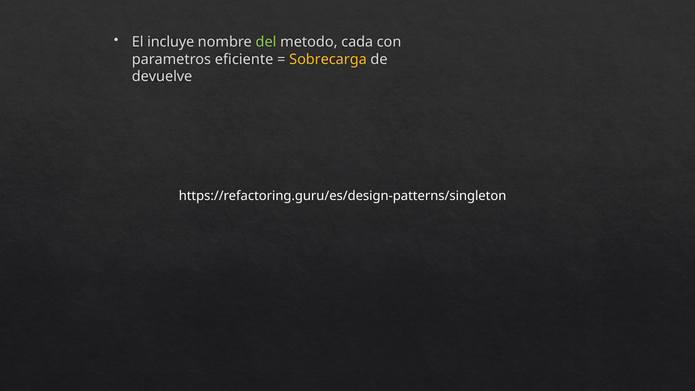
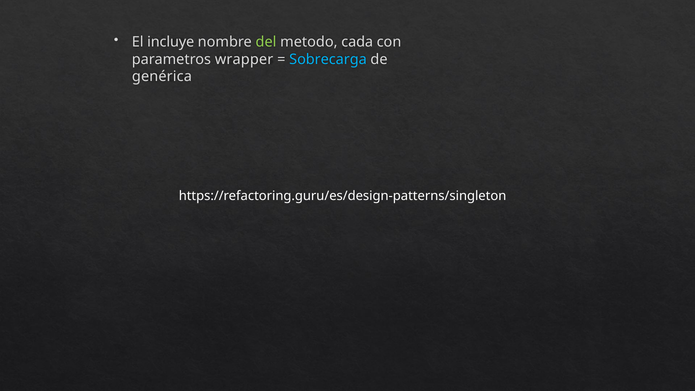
eficiente: eficiente -> wrapper (244, 59)
Sobrecarga colour: yellow -> light blue (328, 59)
devuelve: devuelve -> genérica (162, 77)
